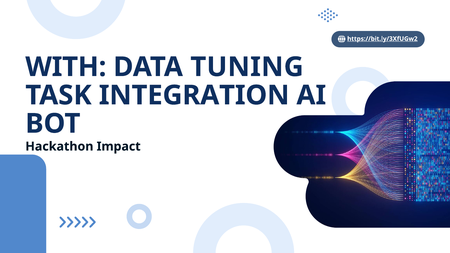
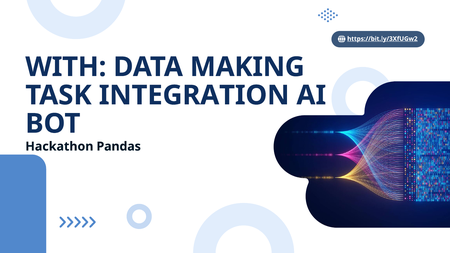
TUNING: TUNING -> MAKING (247, 67)
Impact: Impact -> Pandas (119, 147)
